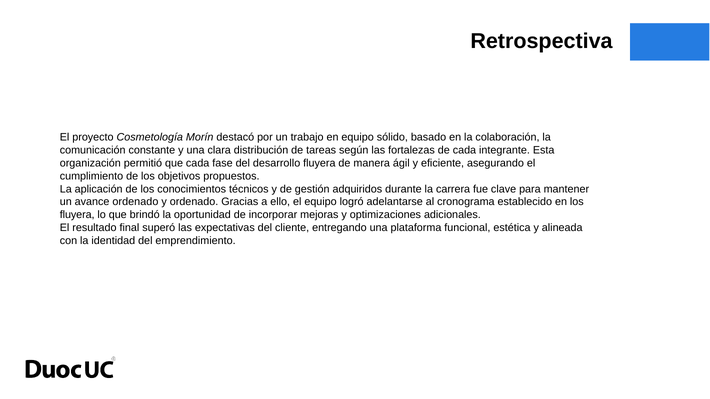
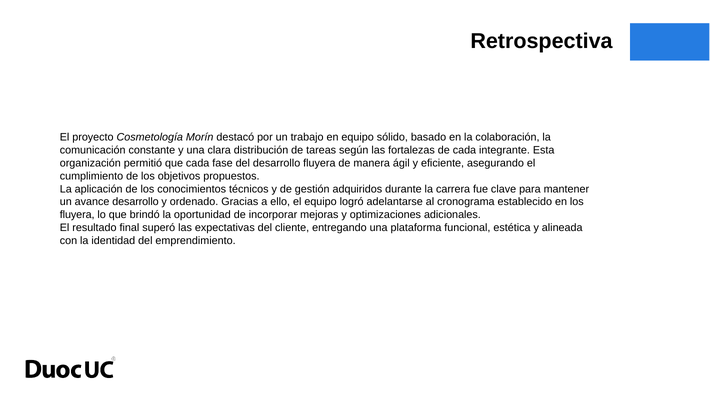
avance ordenado: ordenado -> desarrollo (135, 202)
